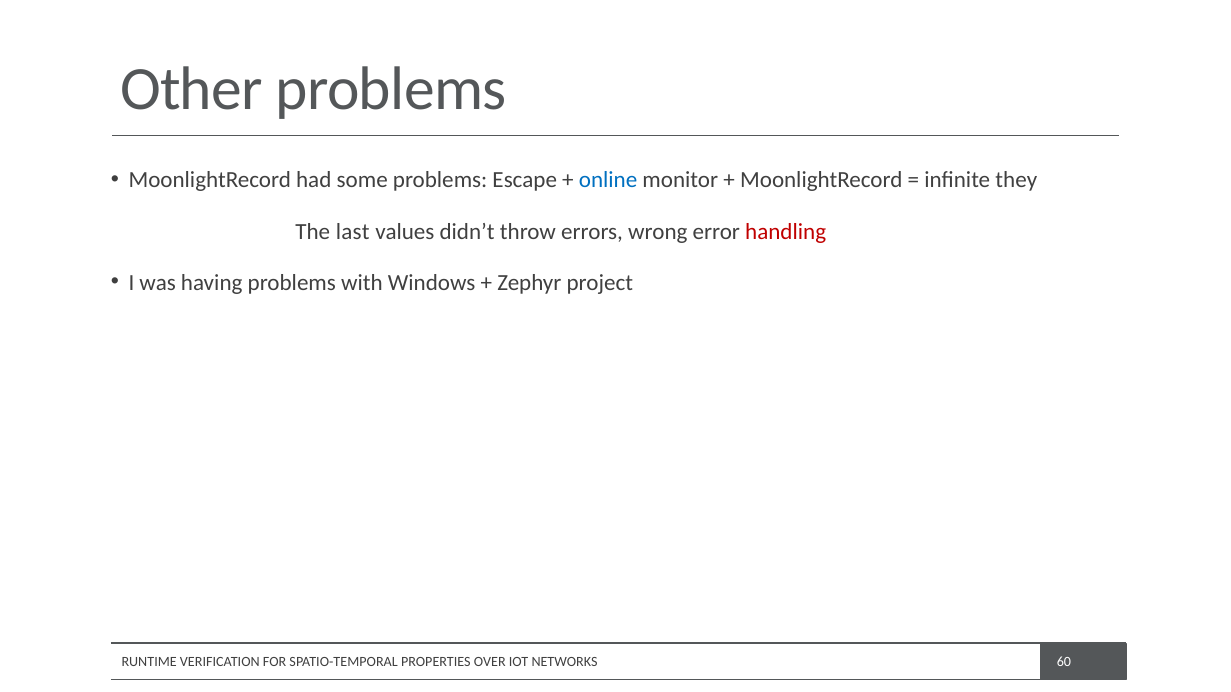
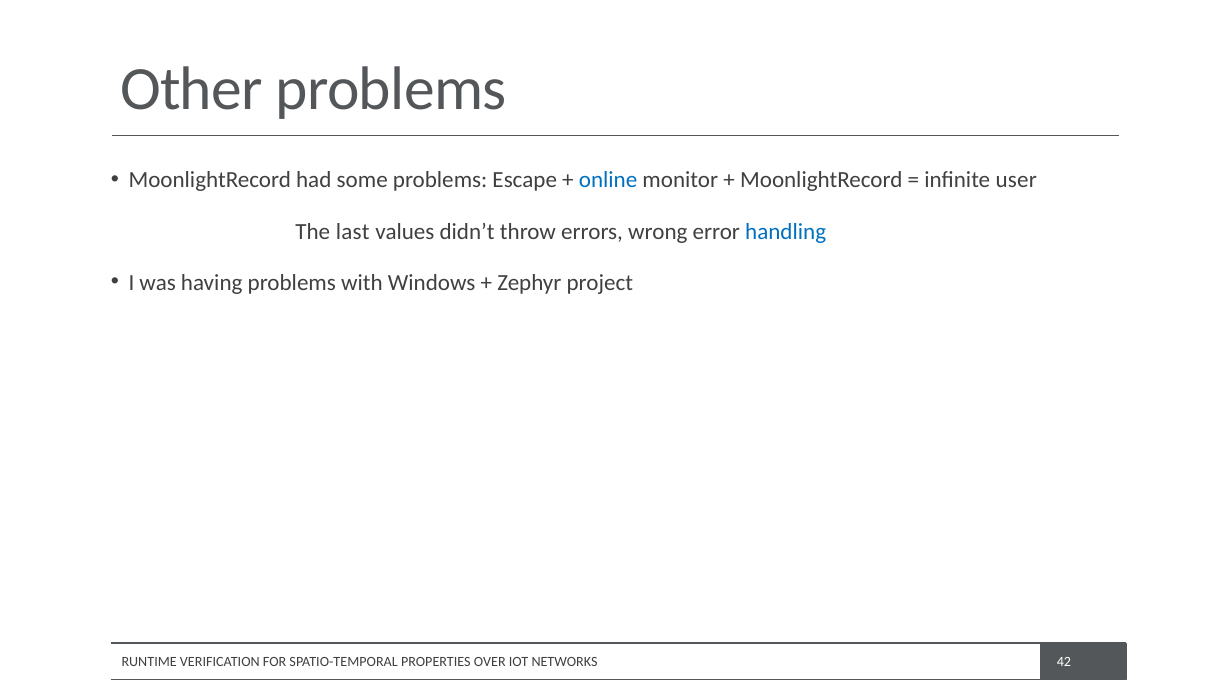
they: they -> user (1016, 180)
handling colour: red -> blue (786, 232)
60: 60 -> 42 (1064, 662)
